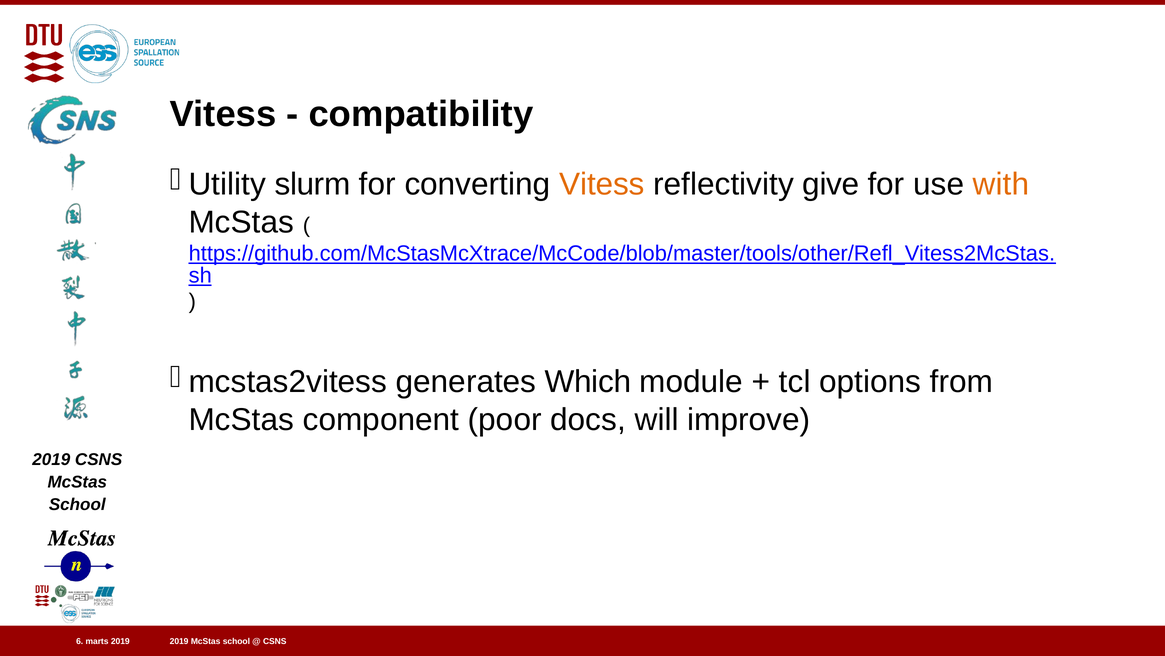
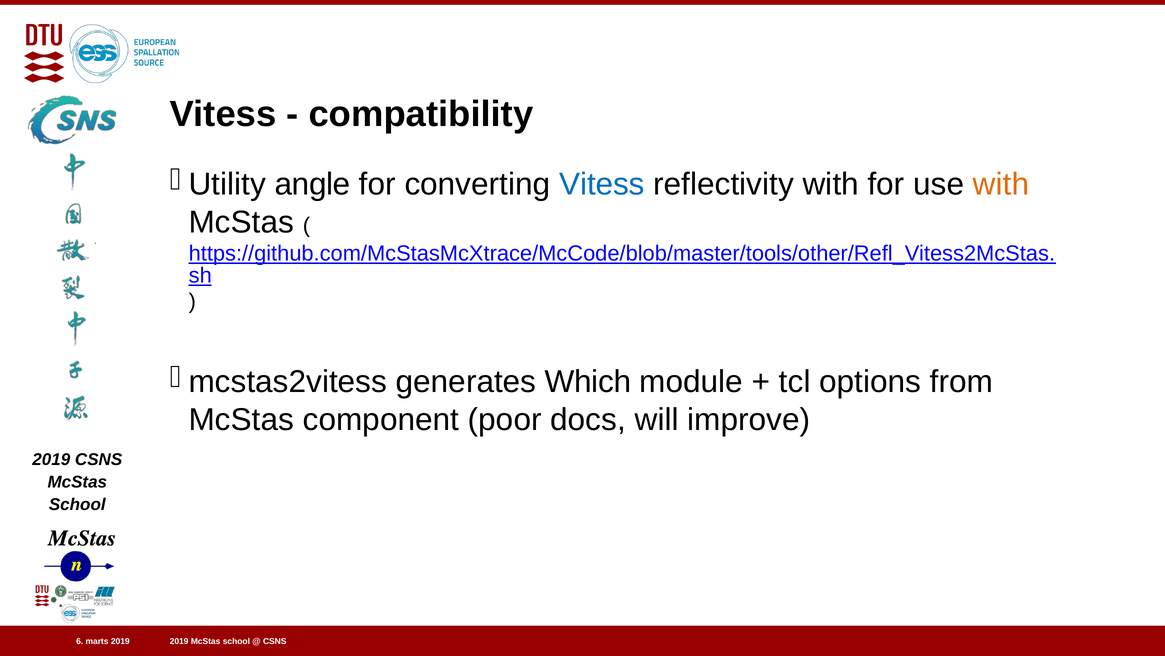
slurm: slurm -> angle (313, 184)
Vitess colour: orange -> blue (602, 184)
reflectivity give: give -> with (831, 184)
